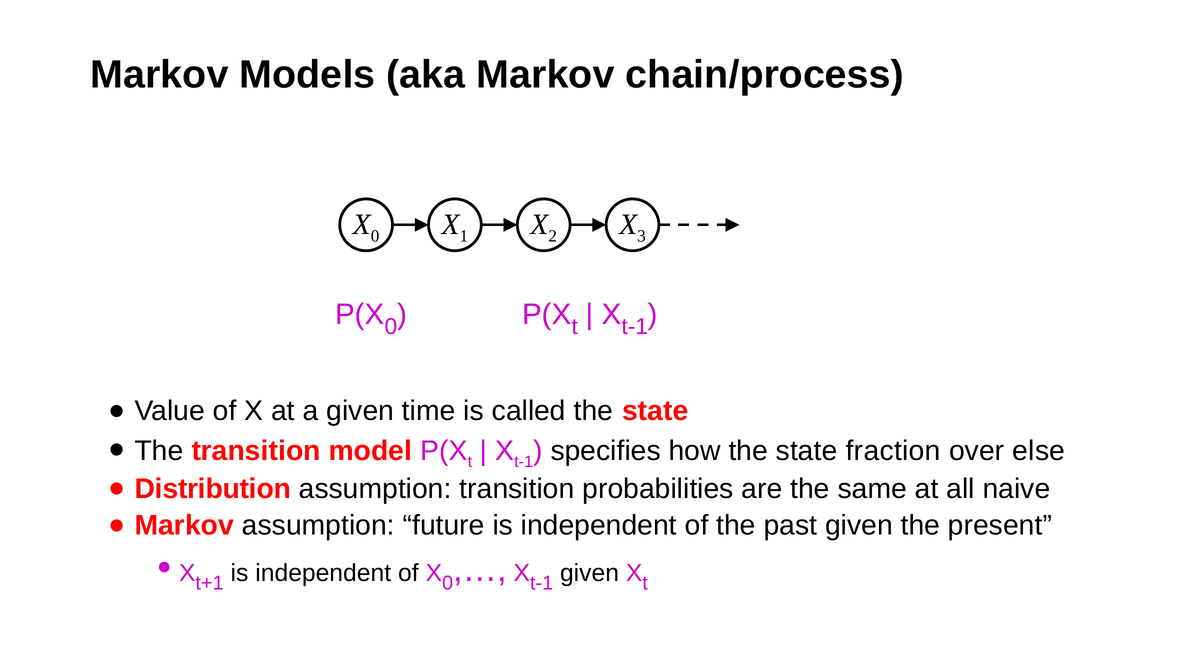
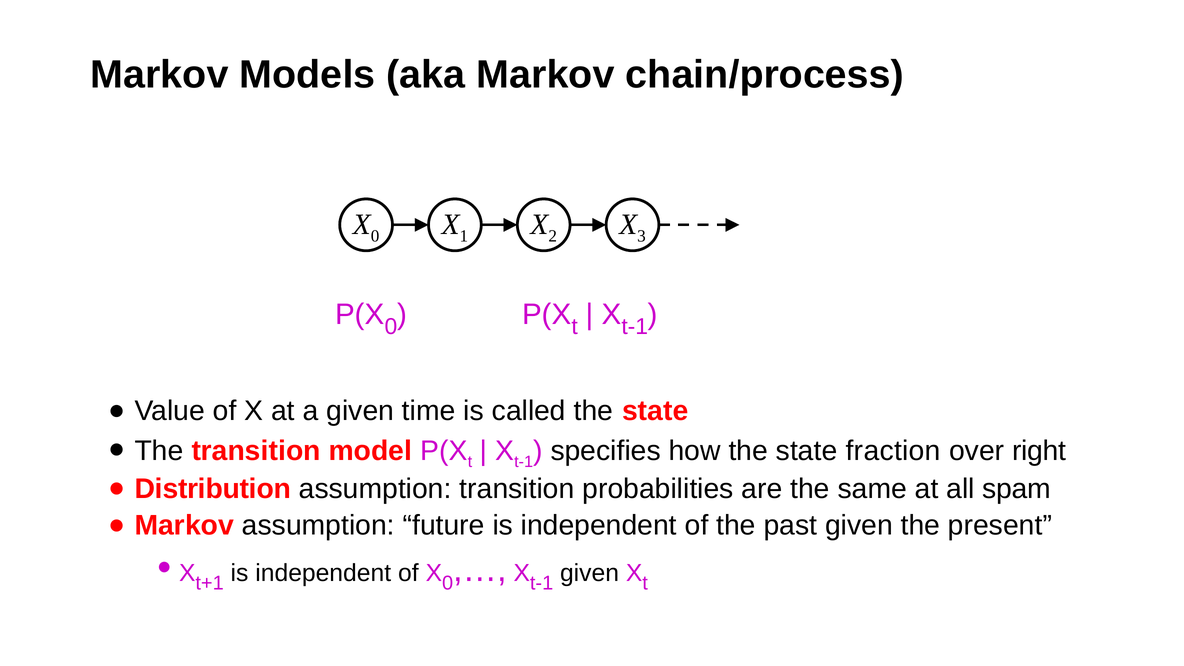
else: else -> right (1039, 451)
naive: naive -> spam (1017, 489)
